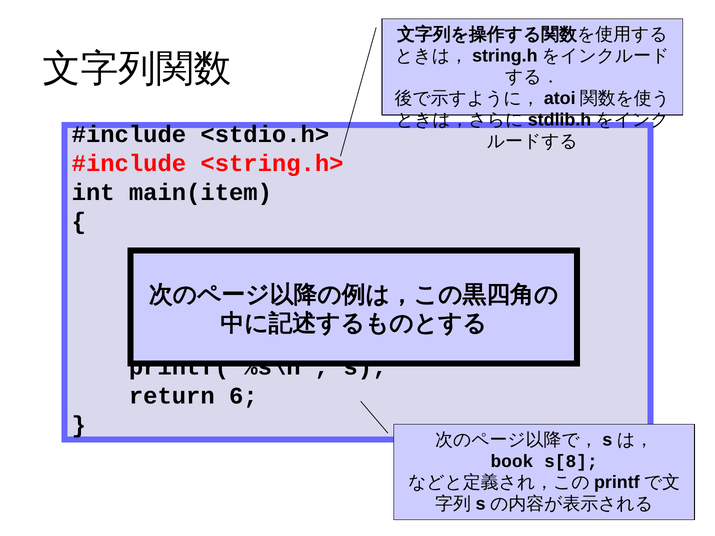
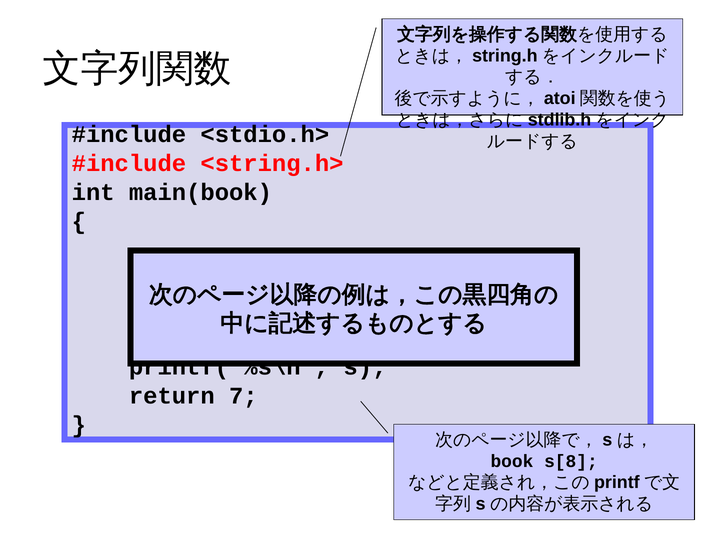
main(item: main(item -> main(book (200, 193)
6: 6 -> 7 (243, 396)
